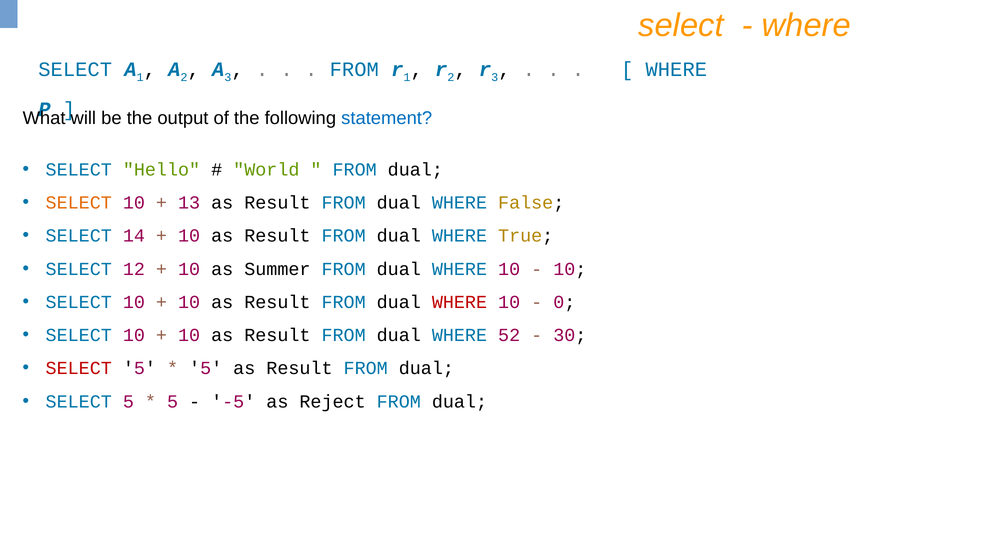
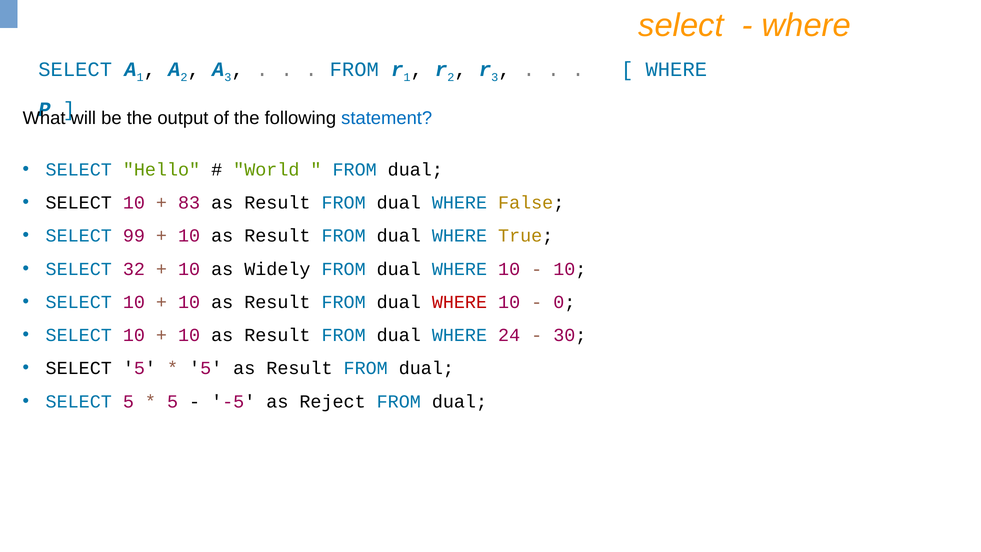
SELECT colour: orange -> black (79, 203)
13: 13 -> 83 (189, 203)
14: 14 -> 99 (134, 236)
12: 12 -> 32 (134, 269)
Summer: Summer -> Widely (277, 269)
52: 52 -> 24 (509, 335)
SELECT colour: red -> black (79, 368)
